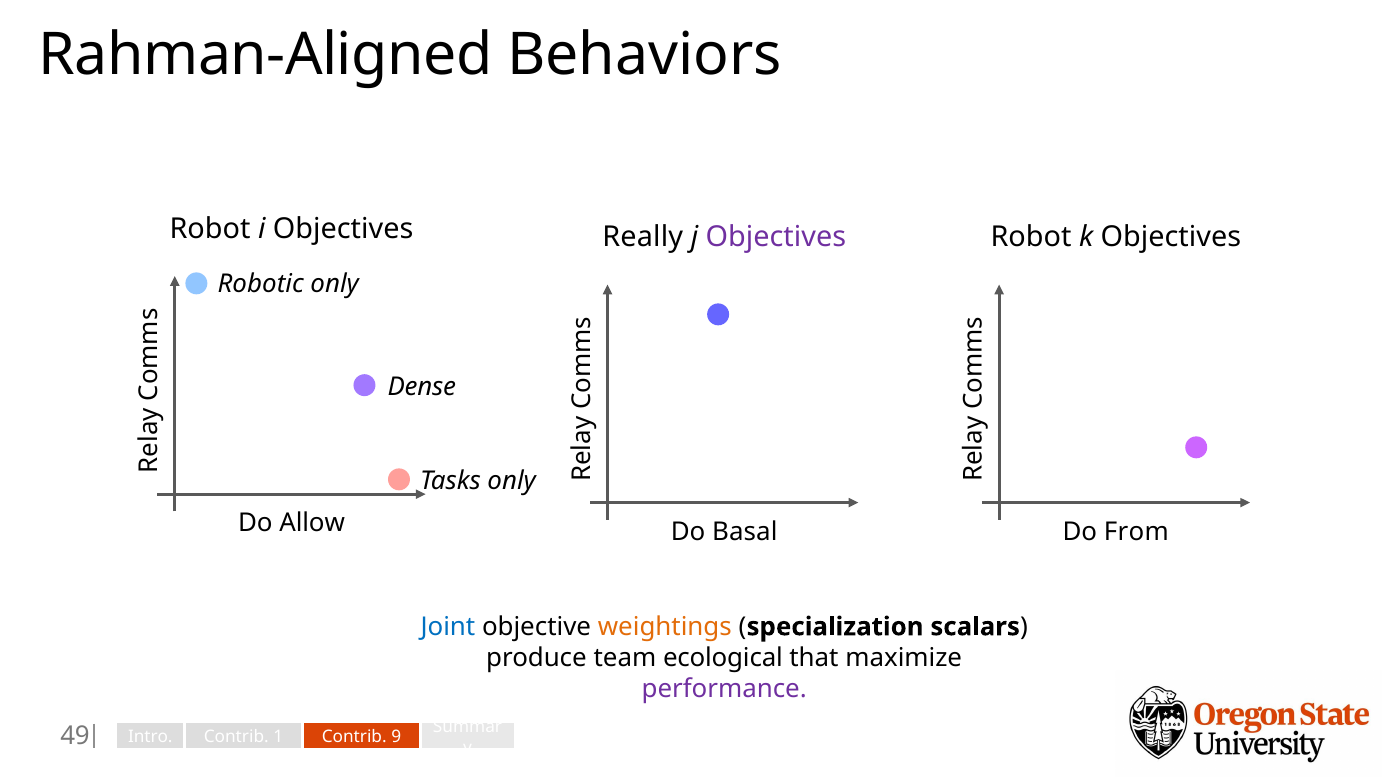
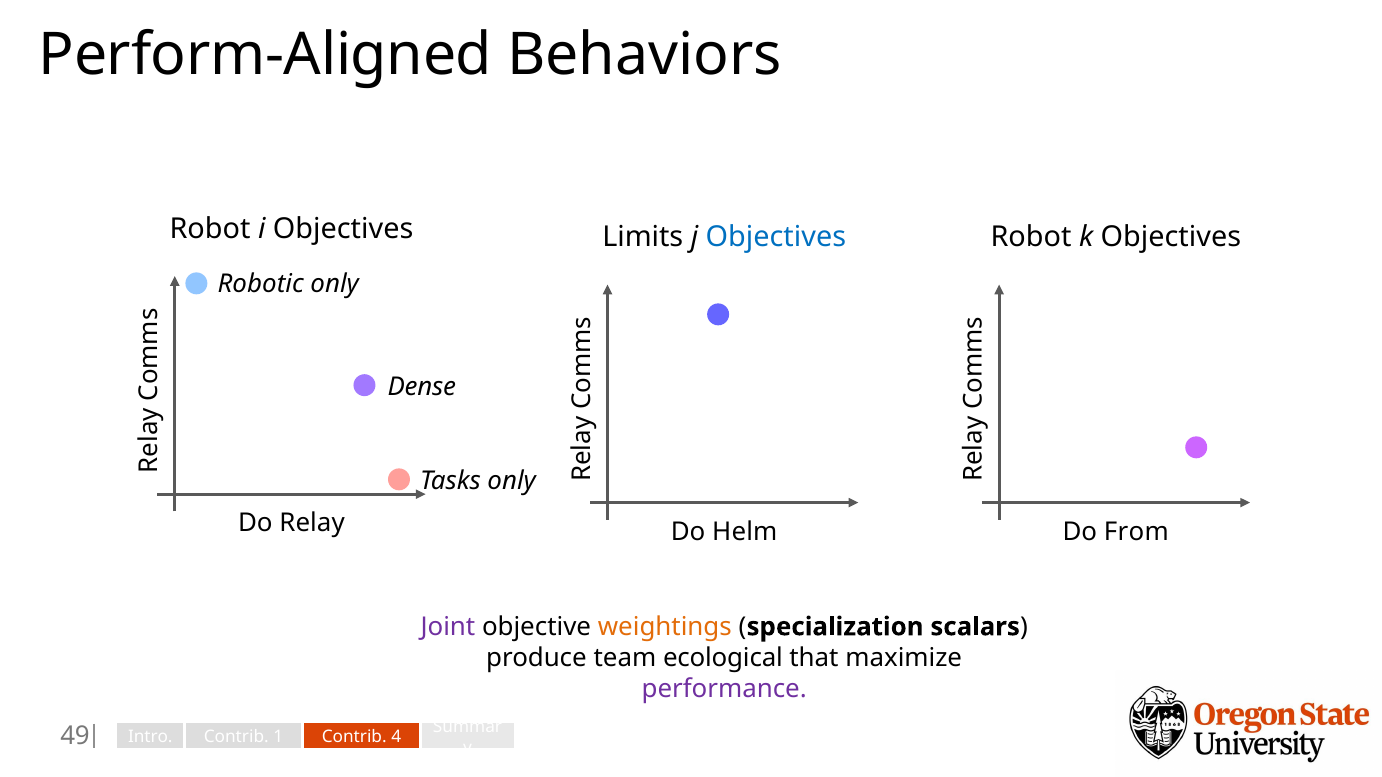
Rahman-Aligned: Rahman-Aligned -> Perform-Aligned (265, 55)
Really: Really -> Limits (643, 237)
Objectives colour: purple -> blue (776, 237)
Allow: Allow -> Relay (312, 523)
Basal: Basal -> Helm (745, 532)
Joint colour: blue -> purple (448, 627)
9: 9 -> 4 (396, 737)
